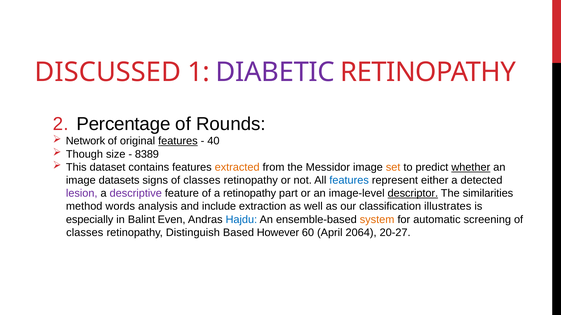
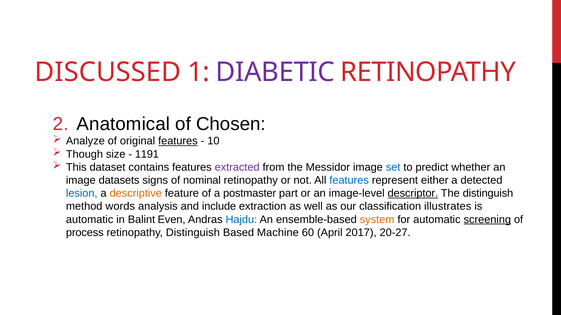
Percentage: Percentage -> Anatomical (123, 124)
Rounds: Rounds -> Chosen (231, 124)
Network: Network -> Analyze (85, 141)
40: 40 -> 10 (213, 141)
8389: 8389 -> 1191 (147, 154)
extracted colour: orange -> purple (237, 167)
set colour: orange -> blue (393, 167)
whether underline: present -> none (471, 167)
signs of classes: classes -> nominal (202, 181)
lesion colour: purple -> blue (82, 194)
descriptive colour: purple -> orange (136, 194)
a retinopathy: retinopathy -> postmaster (250, 194)
The similarities: similarities -> distinguish (488, 194)
especially: especially -> automatic (90, 220)
screening underline: none -> present (487, 220)
classes: classes -> process (85, 233)
However: However -> Machine (278, 233)
2064: 2064 -> 2017 (361, 233)
